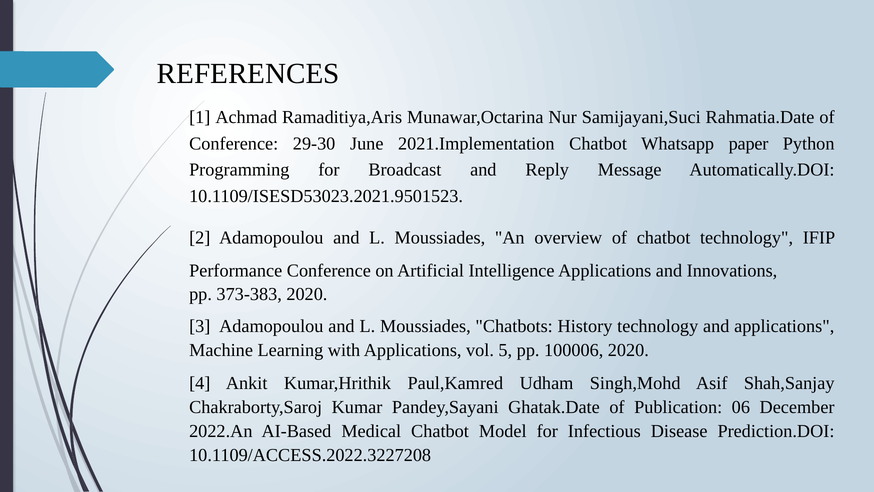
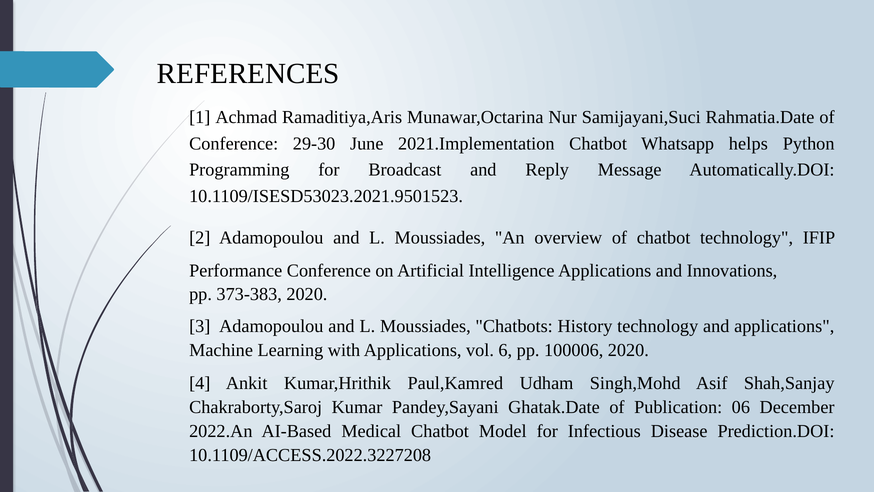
paper: paper -> helps (748, 143)
5: 5 -> 6 (505, 350)
